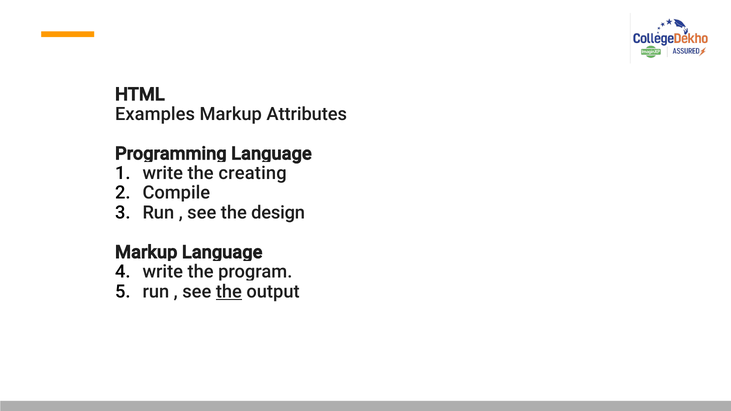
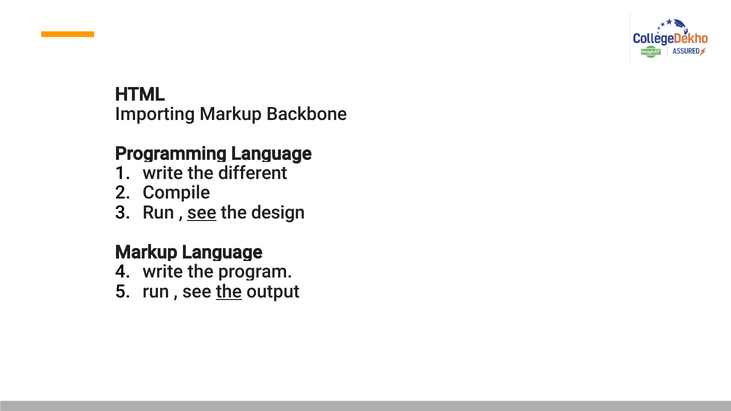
Examples: Examples -> Importing (155, 114)
Attributes: Attributes -> Backbone (307, 114)
creating: creating -> different (253, 173)
see underline: none -> present (202, 213)
